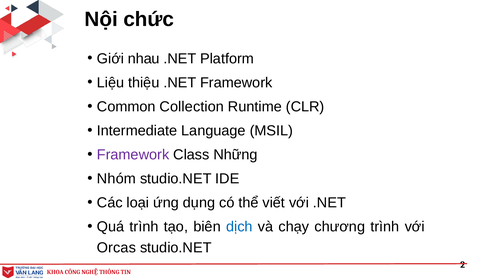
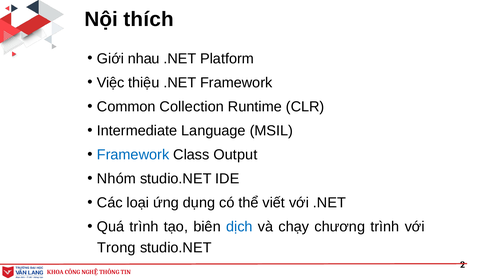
chức: chức -> thích (149, 19)
Liệu: Liệu -> Việc (111, 83)
Framework colour: purple -> blue (133, 155)
Những: Những -> Output (235, 155)
Orcas: Orcas -> Trong (116, 247)
